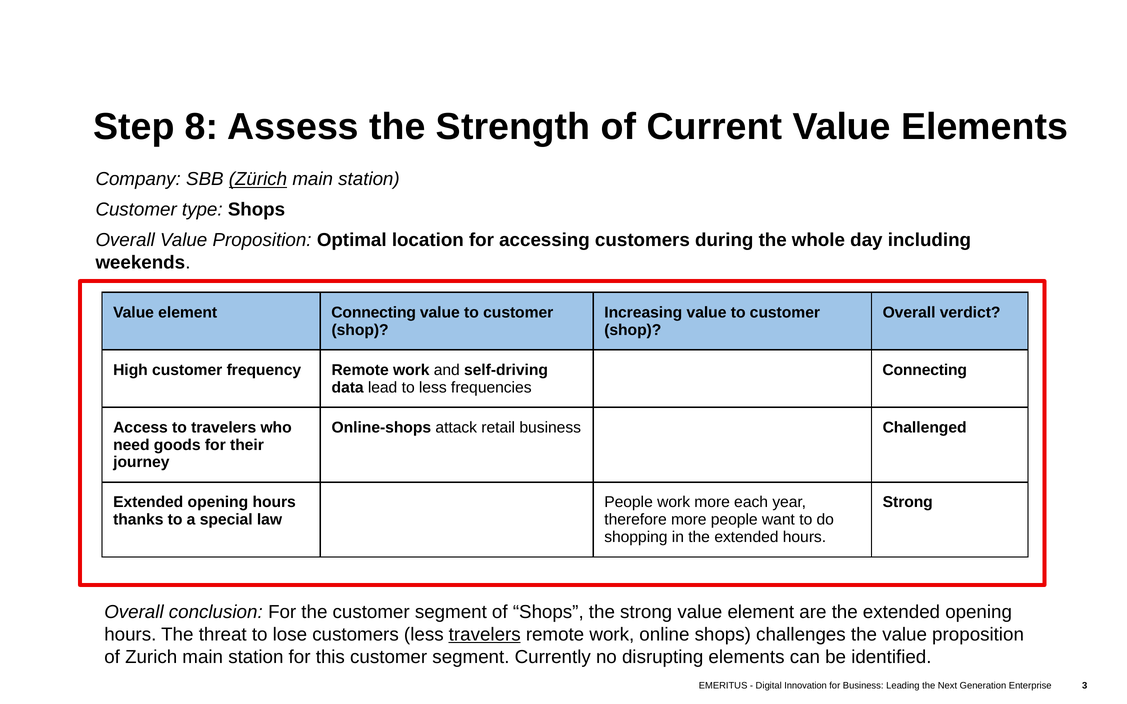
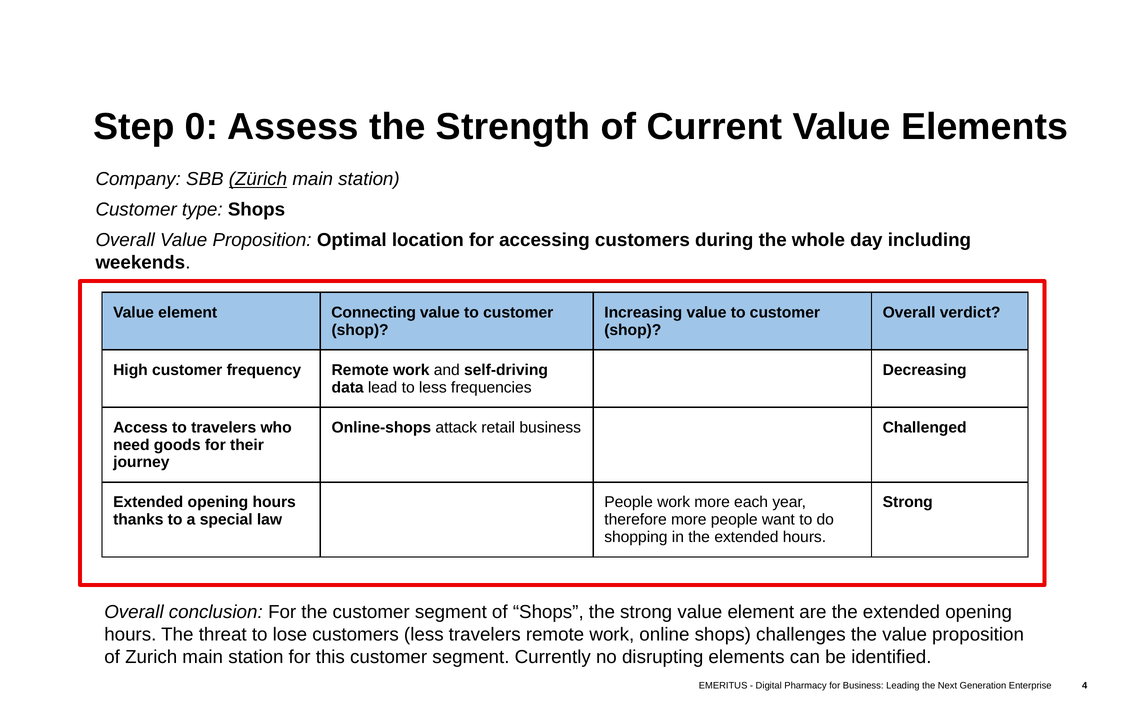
8: 8 -> 0 (201, 127)
Connecting: Connecting -> Decreasing (925, 370)
travelers underline: present -> none (485, 635)
Innovation: Innovation -> Pharmacy (806, 686)
3: 3 -> 4 (1085, 686)
